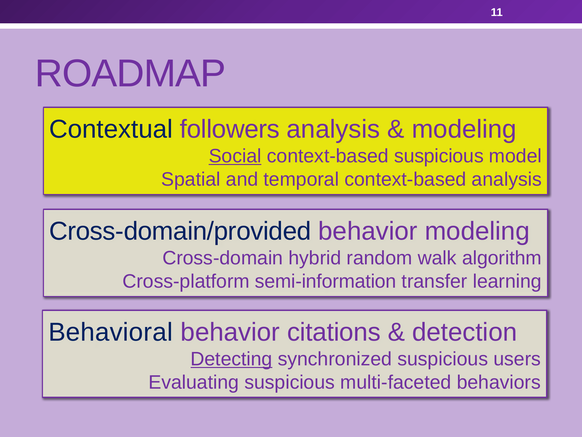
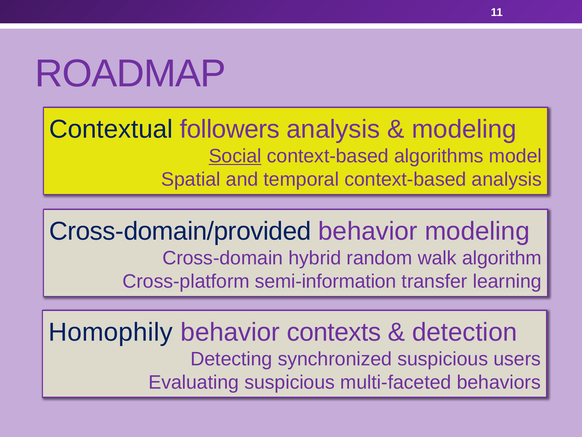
context-based suspicious: suspicious -> algorithms (439, 156)
Behavioral: Behavioral -> Homophily (111, 332)
citations: citations -> contexts (334, 332)
Detecting underline: present -> none (231, 359)
